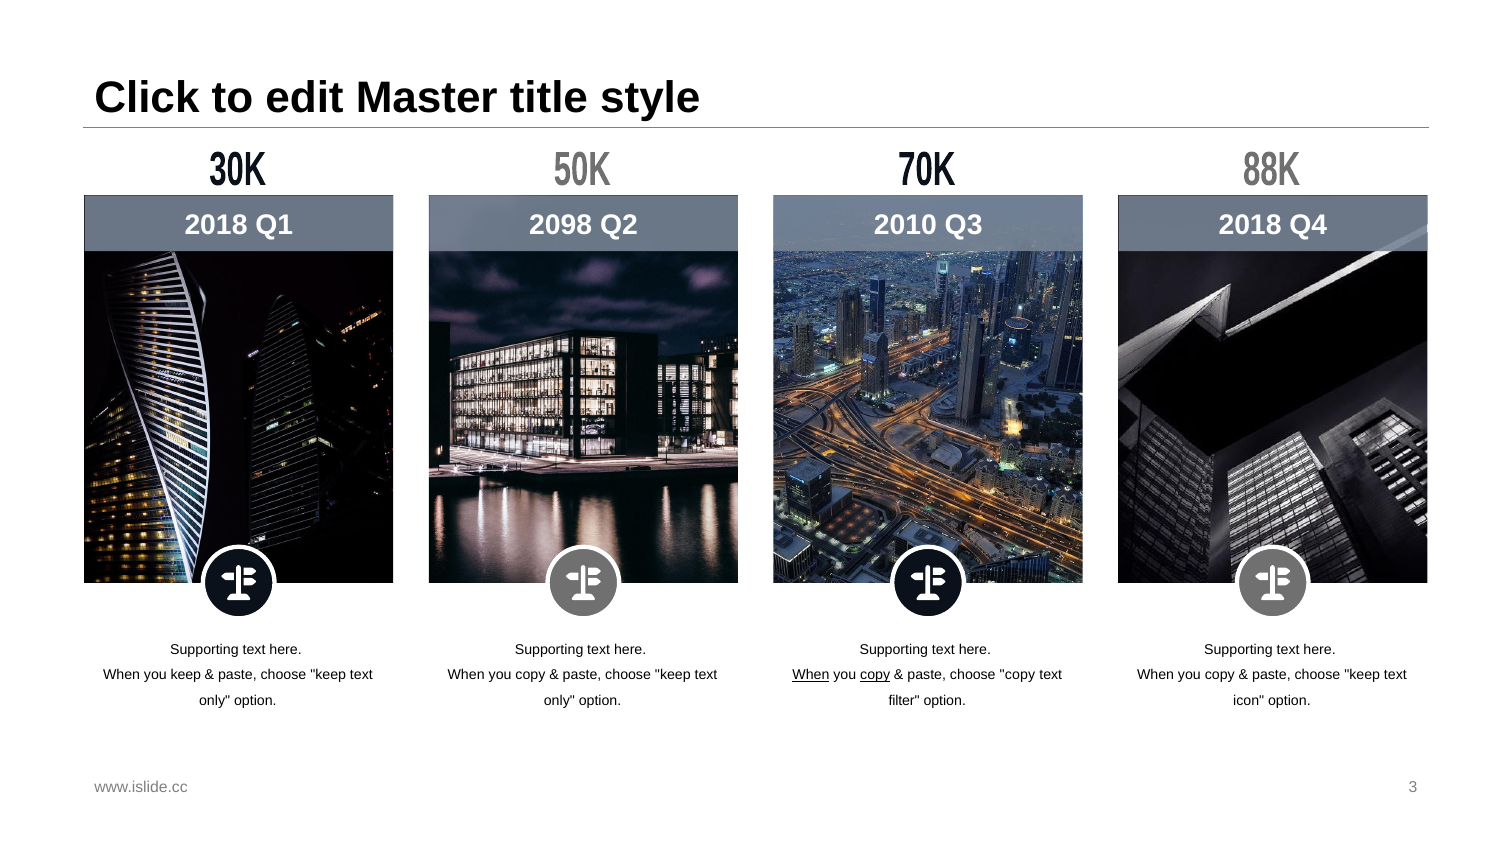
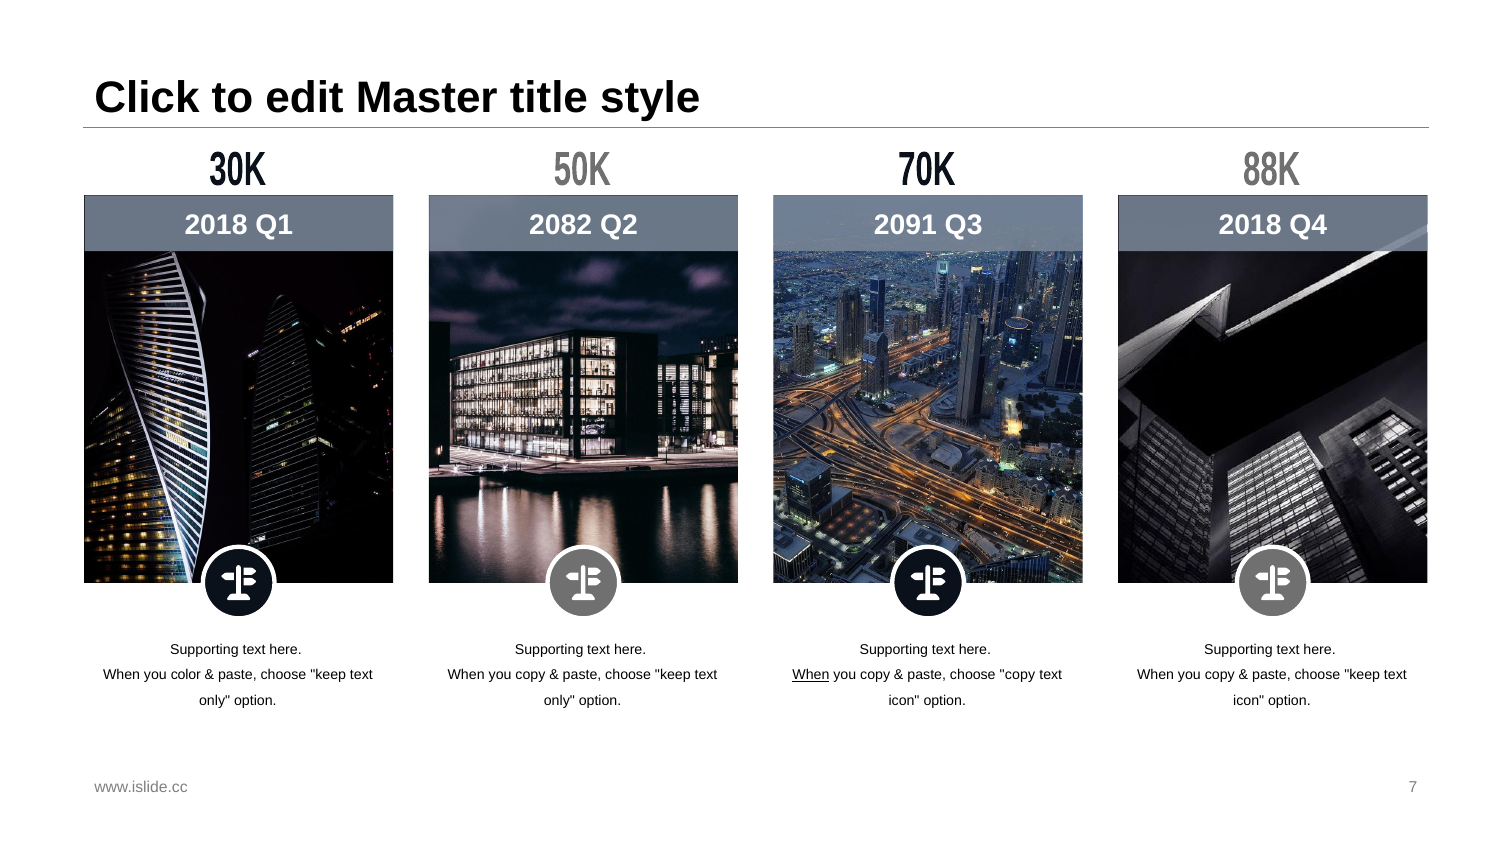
2098: 2098 -> 2082 (561, 225)
2010: 2010 -> 2091 (905, 225)
you keep: keep -> color (186, 676)
copy underline: present -> none (875, 676)
filter: filter -> icon (904, 701)
3: 3 -> 7 (1413, 788)
